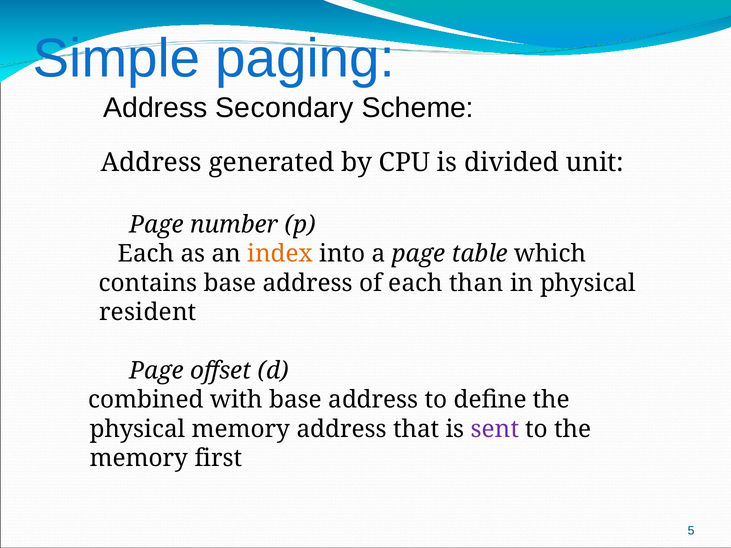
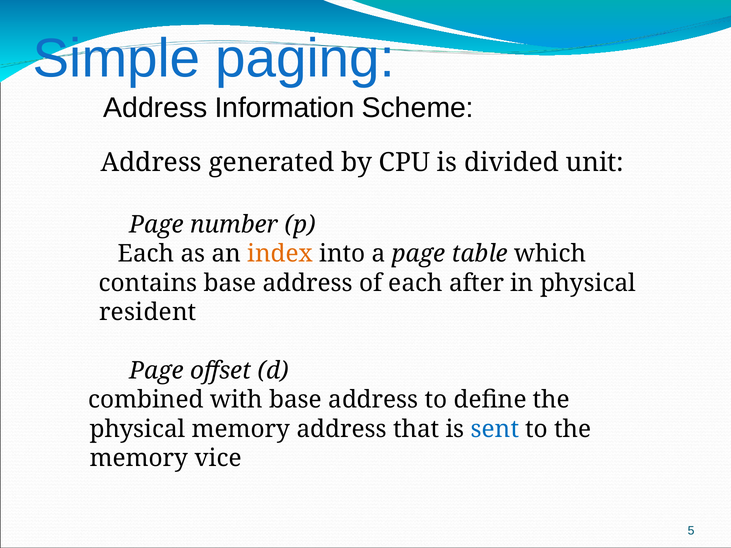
Secondary: Secondary -> Information (285, 108)
than: than -> after (477, 283)
sent colour: purple -> blue (495, 429)
first: first -> vice (218, 459)
